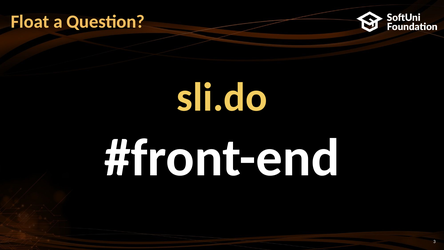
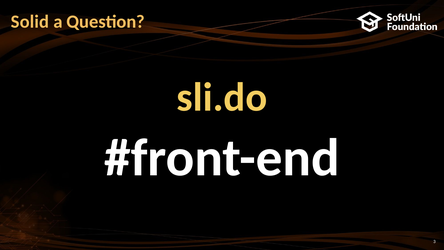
Float: Float -> Solid (30, 22)
